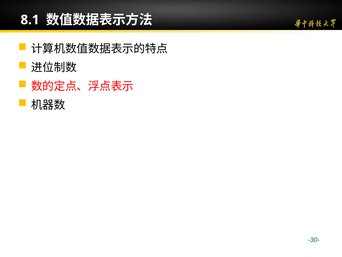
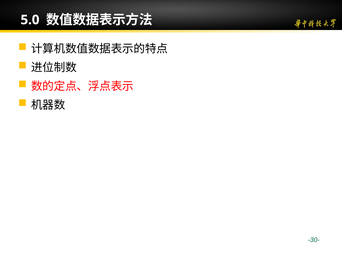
8.1: 8.1 -> 5.0 (30, 20)
